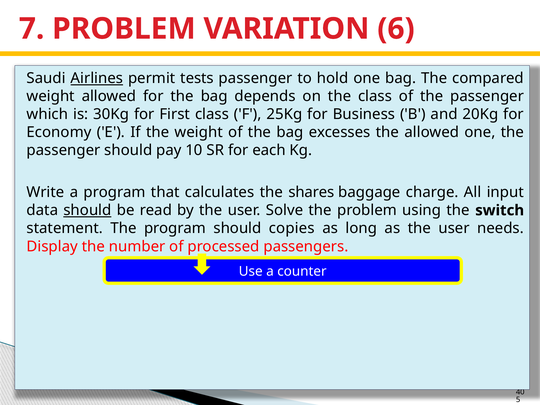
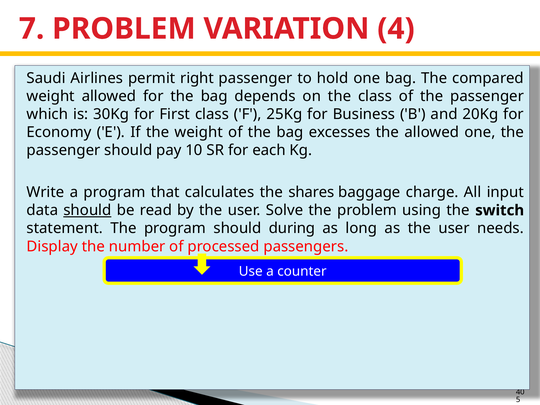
6: 6 -> 4 (396, 29)
Airlines underline: present -> none (97, 78)
tests: tests -> right (197, 78)
copies: copies -> during (292, 228)
